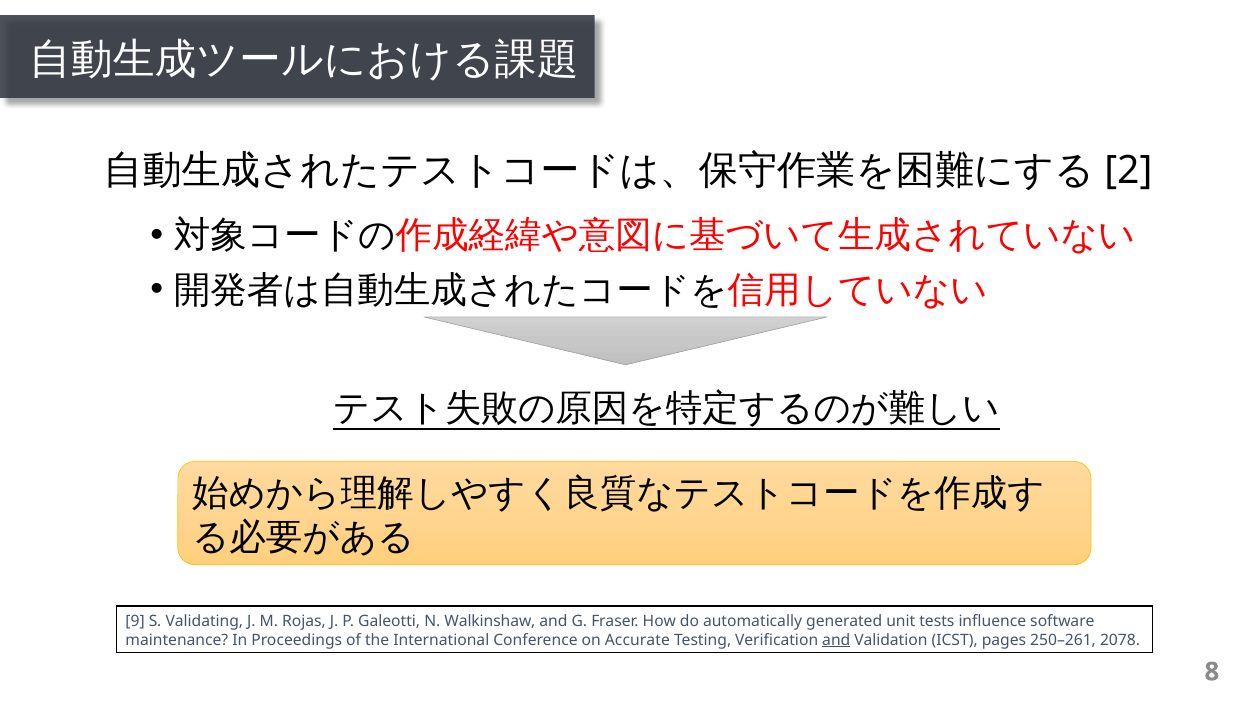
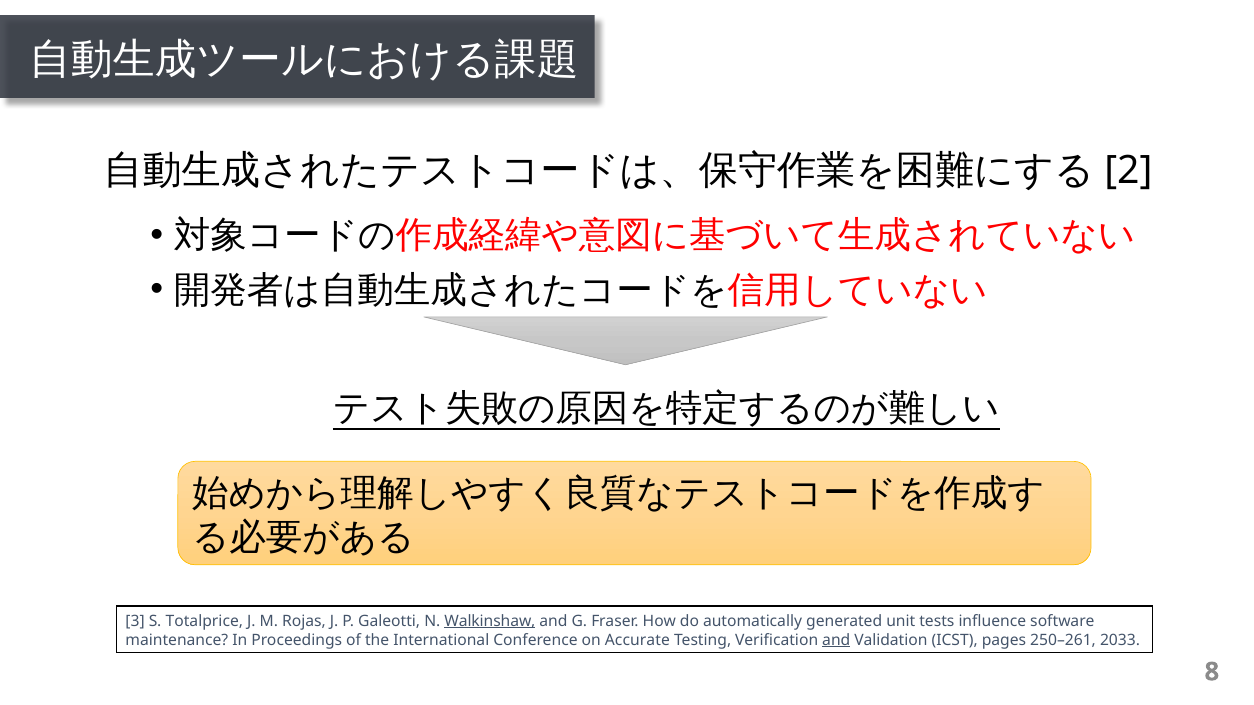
9: 9 -> 3 (135, 621)
Validating: Validating -> Totalprice (204, 621)
Walkinshaw underline: none -> present (490, 621)
2078: 2078 -> 2033 (1120, 640)
